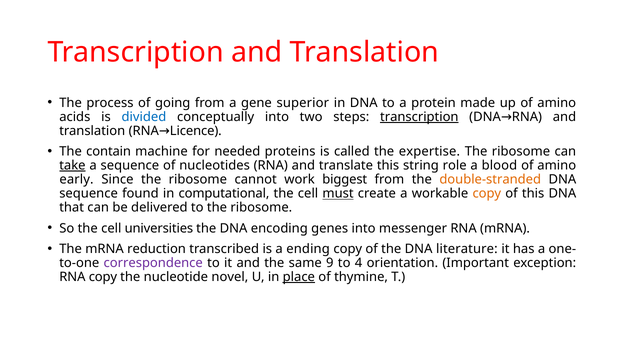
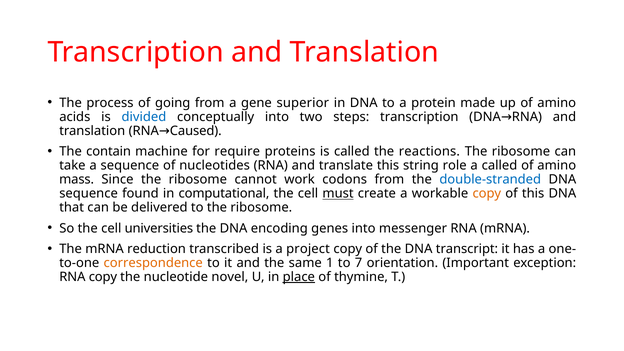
transcription underline: present -> none (419, 117)
Licence: Licence -> Caused (196, 131)
needed: needed -> require (237, 151)
expertise: expertise -> reactions (429, 151)
take underline: present -> none (72, 165)
a blood: blood -> called (499, 165)
early: early -> mass (77, 180)
biggest: biggest -> codons (345, 180)
double-stranded colour: orange -> blue (490, 180)
ending: ending -> project (308, 249)
literature: literature -> transcript (467, 249)
correspondence colour: purple -> orange (153, 263)
9: 9 -> 1 (330, 263)
4: 4 -> 7 (359, 263)
